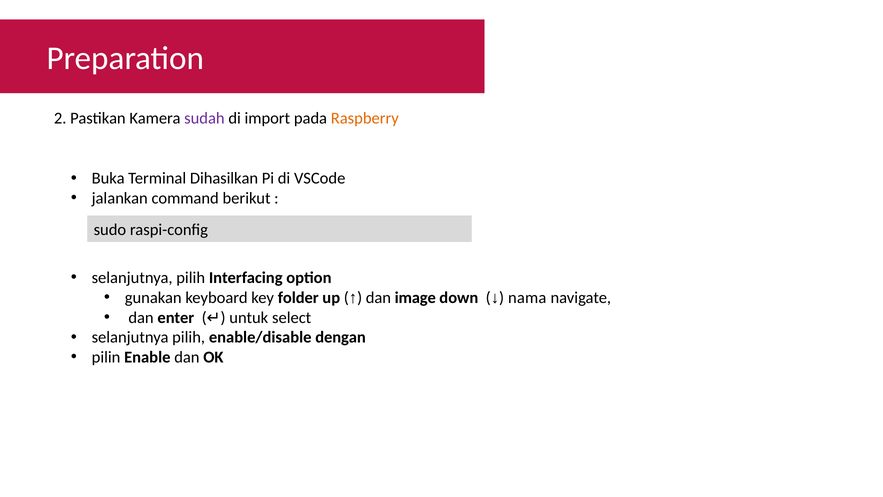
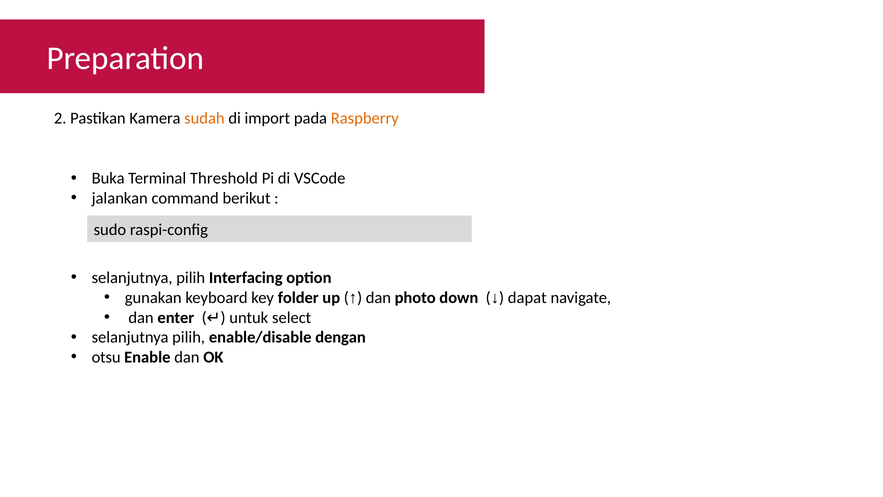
sudah colour: purple -> orange (204, 118)
Dihasilkan: Dihasilkan -> Threshold (224, 178)
image: image -> photo (415, 298)
nama: nama -> dapat (527, 298)
pilin: pilin -> otsu (106, 357)
